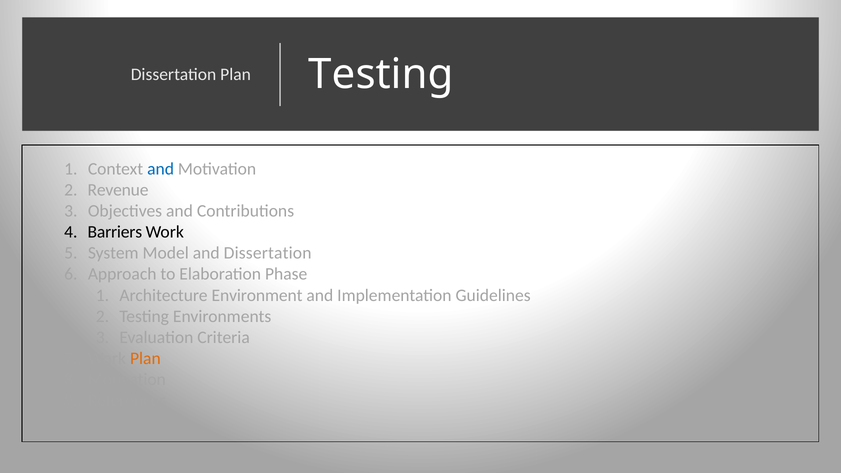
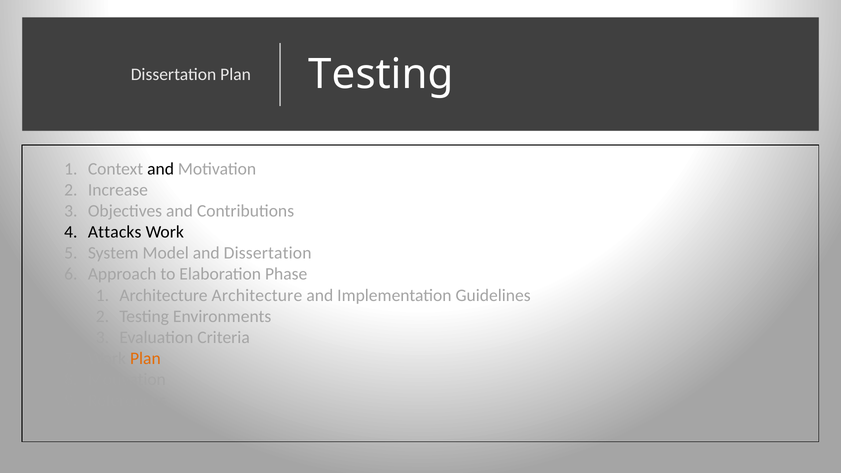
and colour: blue -> black (161, 169)
Revenue: Revenue -> Increase (118, 190)
Barriers: Barriers -> Attacks (115, 232)
Architecture Environment: Environment -> Architecture (257, 295)
